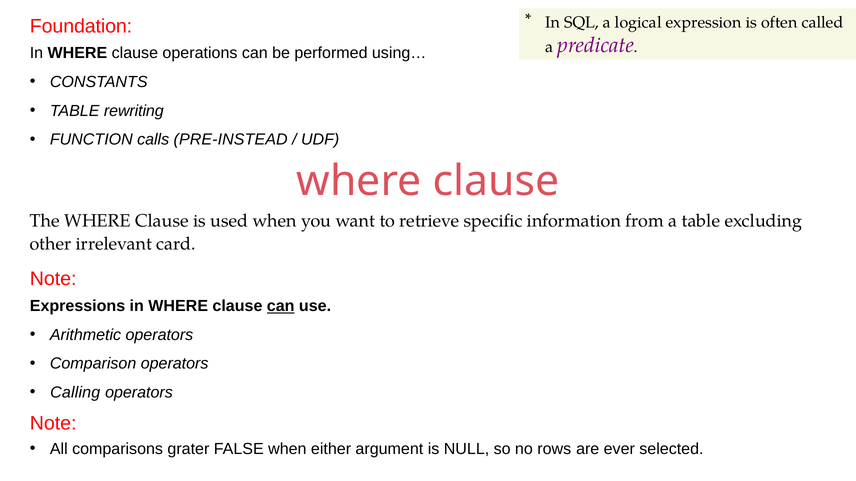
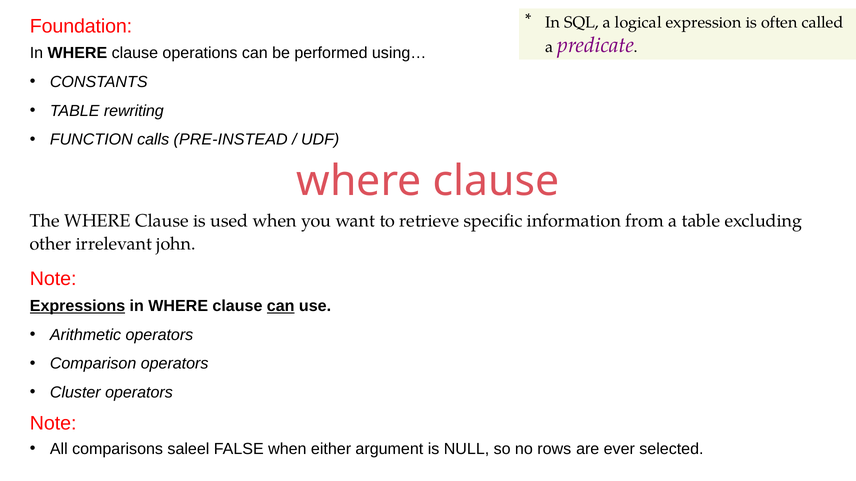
card: card -> john (176, 244)
Expressions underline: none -> present (78, 306)
Calling: Calling -> Cluster (75, 393)
grater: grater -> saleel (188, 449)
